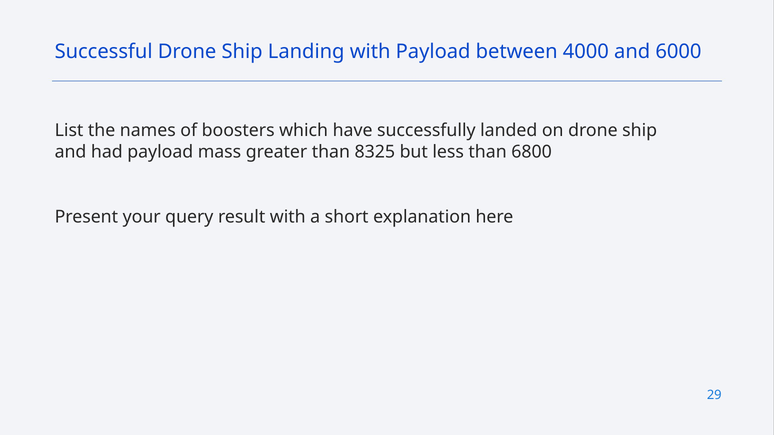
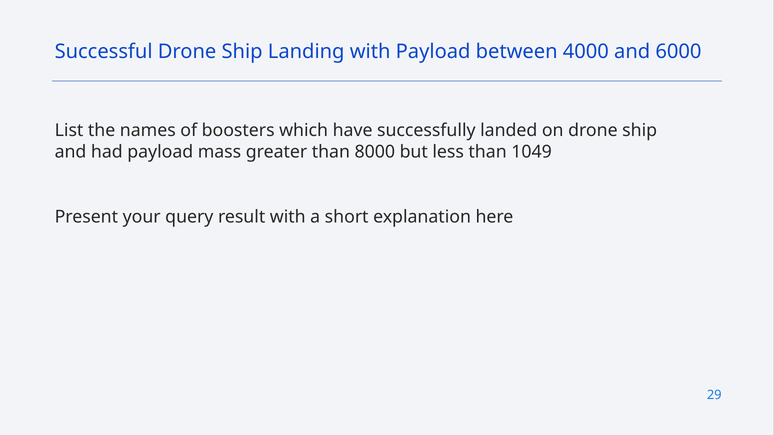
8325: 8325 -> 8000 (375, 152)
6800: 6800 -> 1049 (532, 152)
